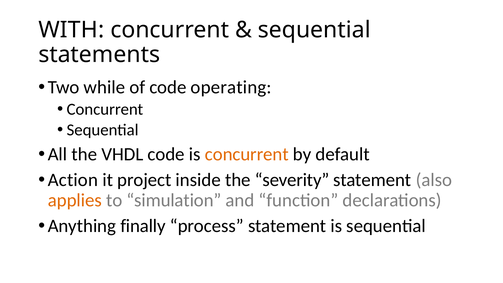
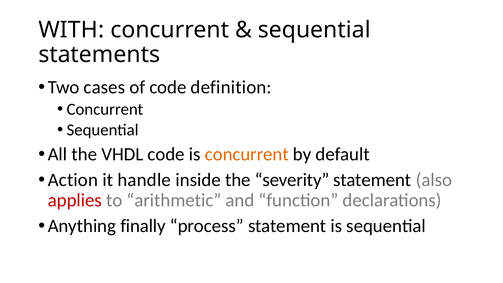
while: while -> cases (104, 87)
operating: operating -> definition (231, 87)
project: project -> handle (144, 180)
applies colour: orange -> red (75, 200)
simulation: simulation -> arithmetic (174, 200)
